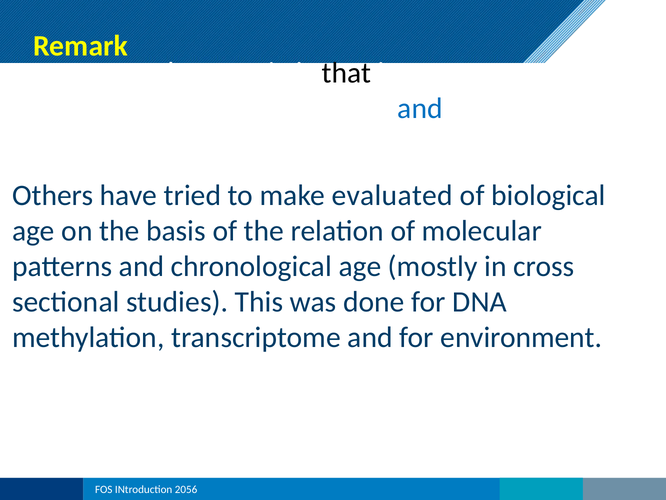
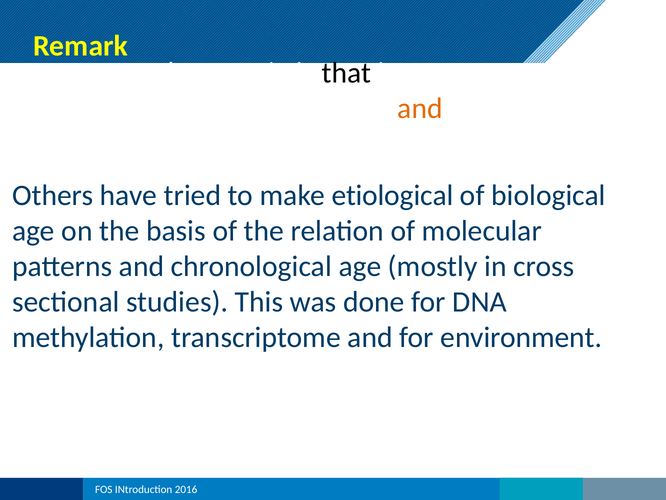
and colour: blue -> orange (420, 109)
evaluated: evaluated -> etiological (392, 195)
2056: 2056 -> 2016 (186, 489)
